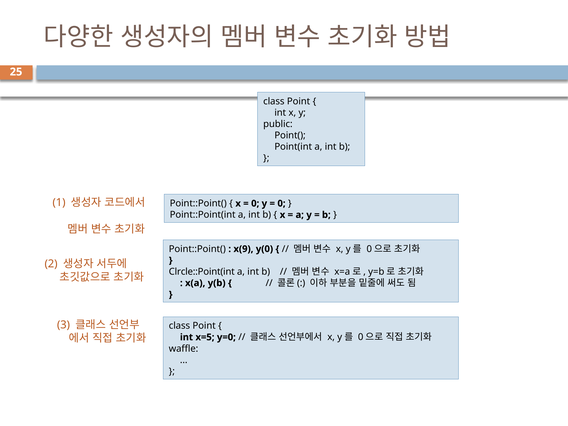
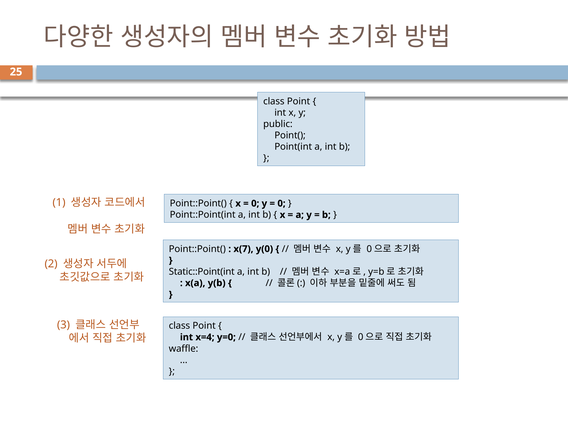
x(9: x(9 -> x(7 (243, 249)
Clrcle::Point(int: Clrcle::Point(int -> Static::Point(int (202, 272)
x=5: x=5 -> x=4 (205, 337)
